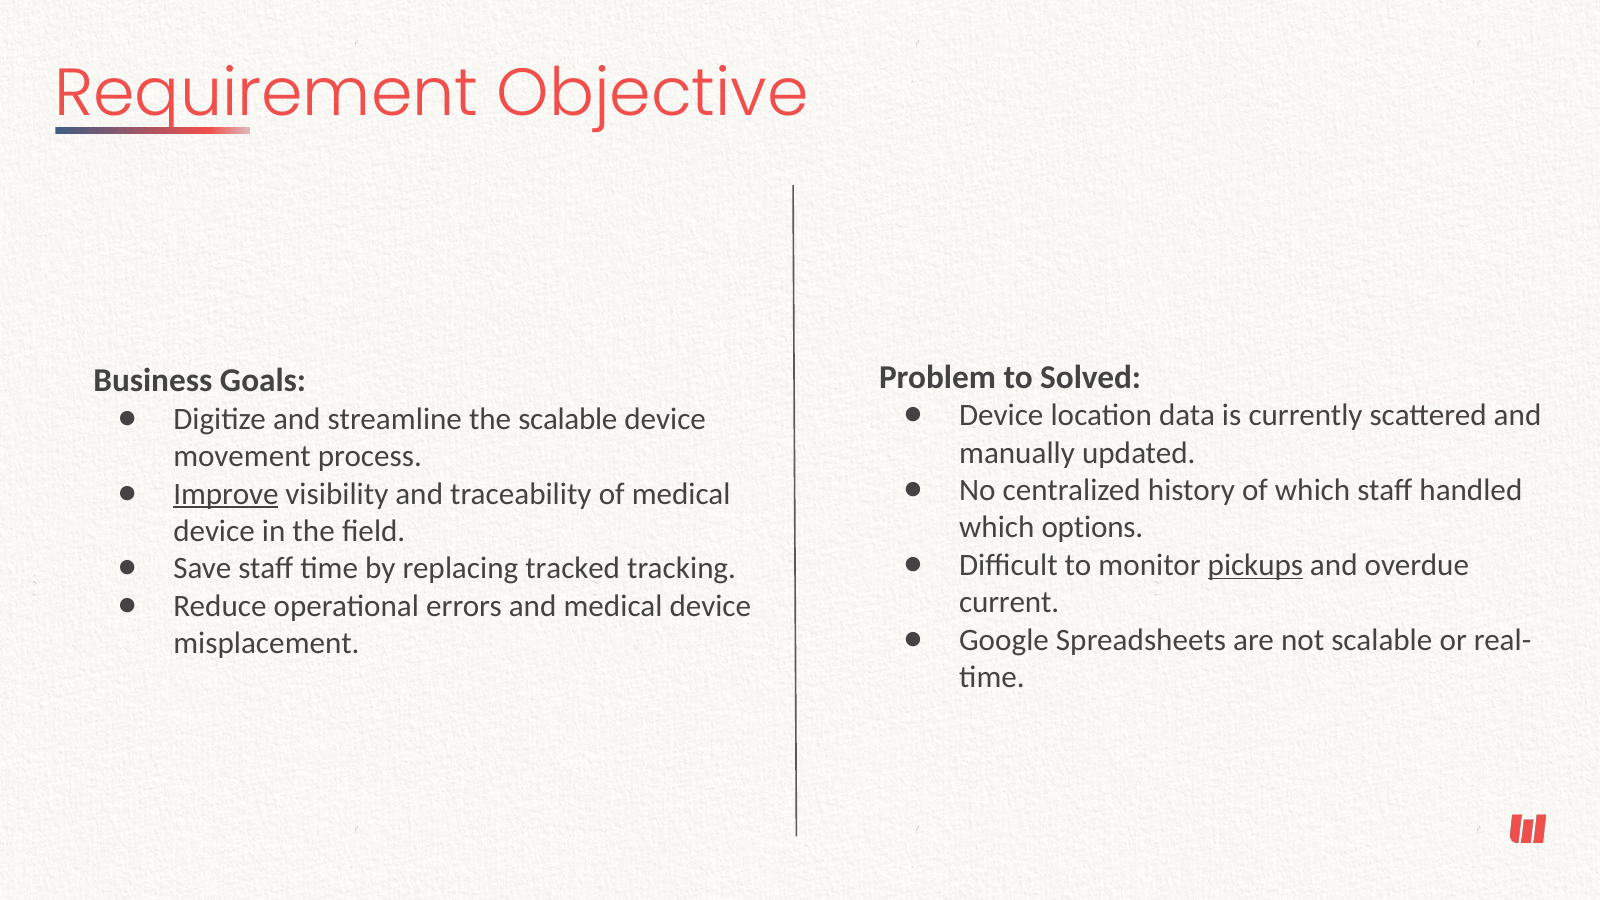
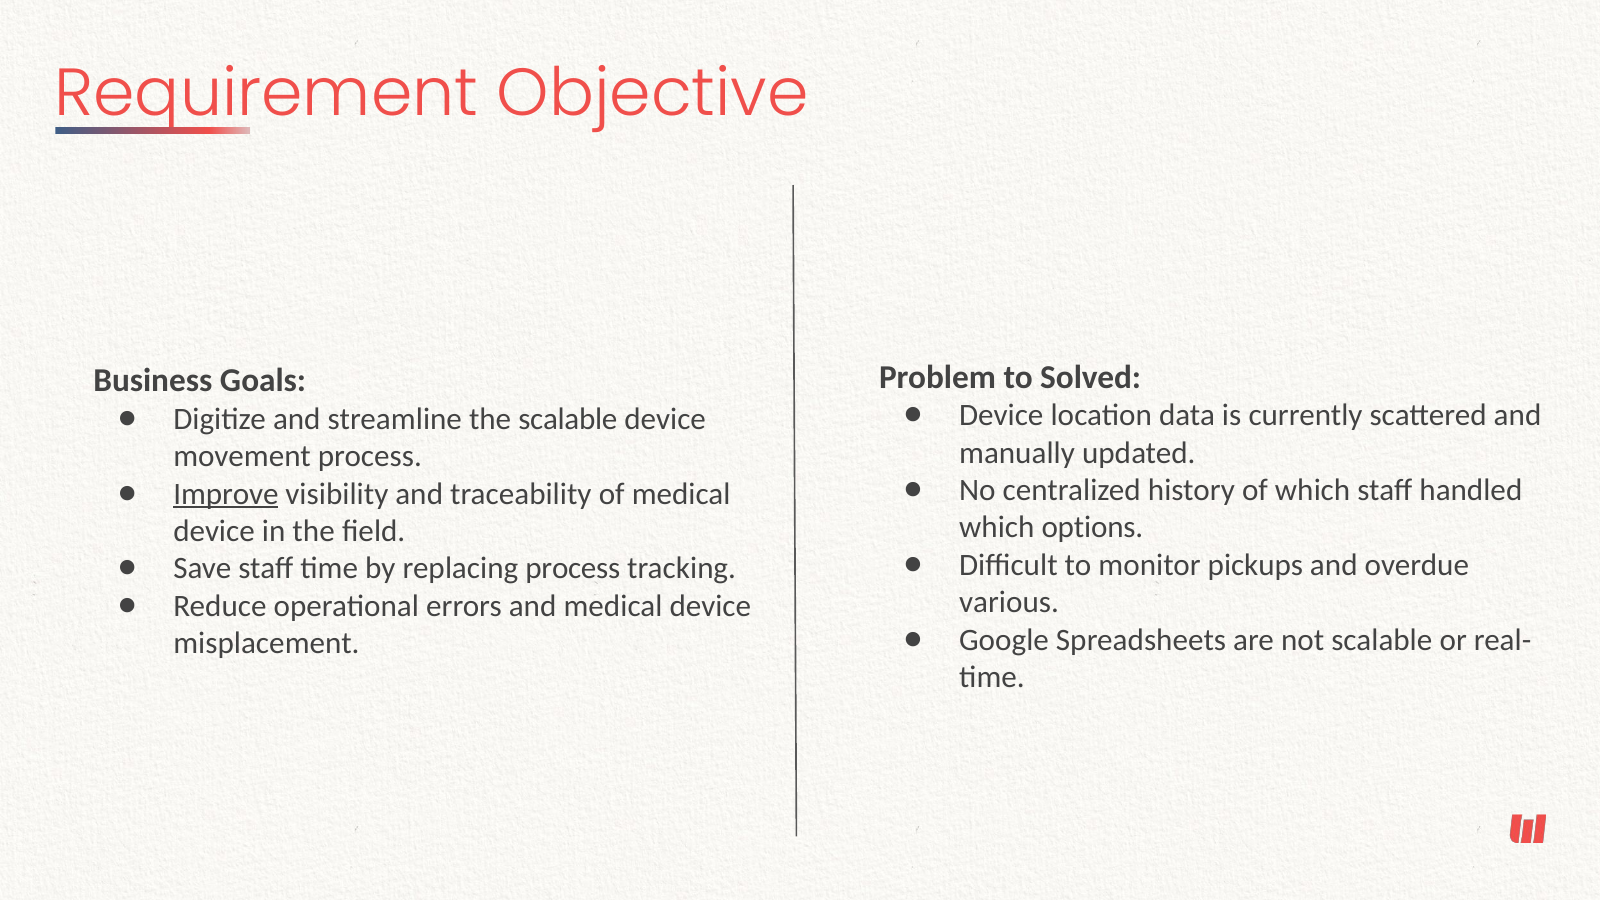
pickups underline: present -> none (1255, 565)
replacing tracked: tracked -> process (573, 569)
current: current -> various (1009, 602)
